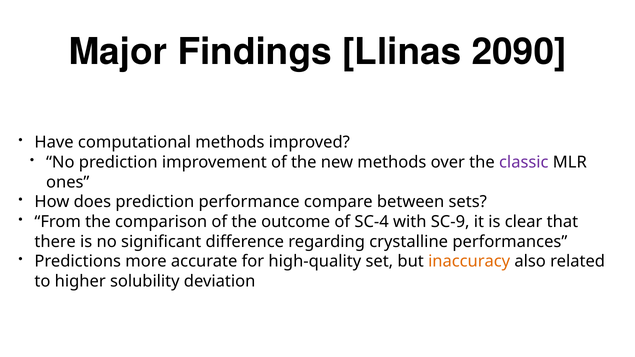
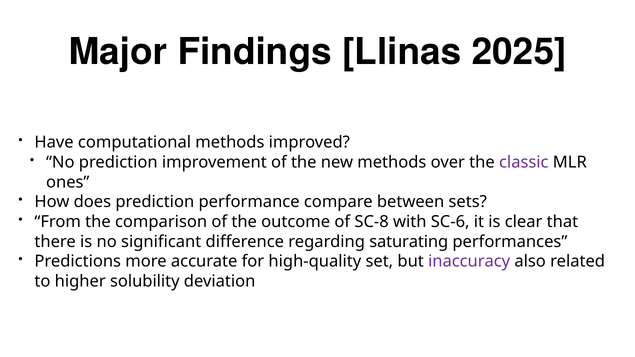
2090: 2090 -> 2025 (519, 52)
SC-4: SC-4 -> SC-8 (372, 222)
SC-9: SC-9 -> SC-6 (450, 222)
crystalline: crystalline -> saturating (409, 242)
inaccuracy colour: orange -> purple (469, 262)
